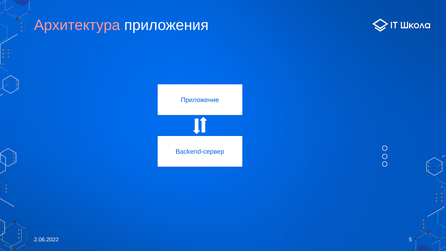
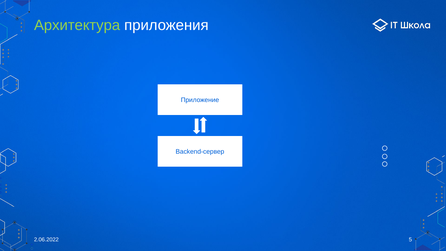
Архитектура colour: pink -> light green (77, 25)
